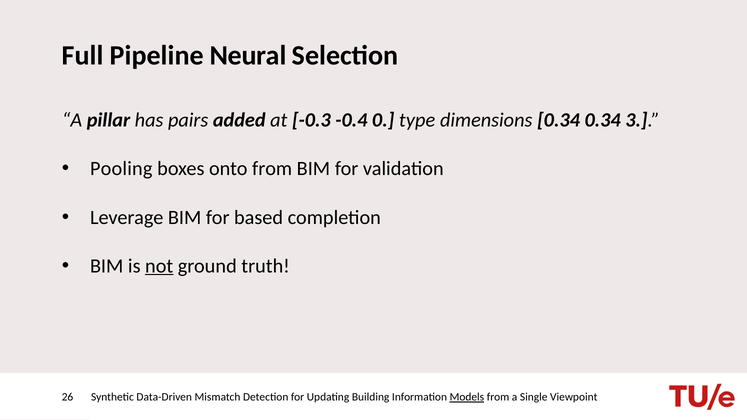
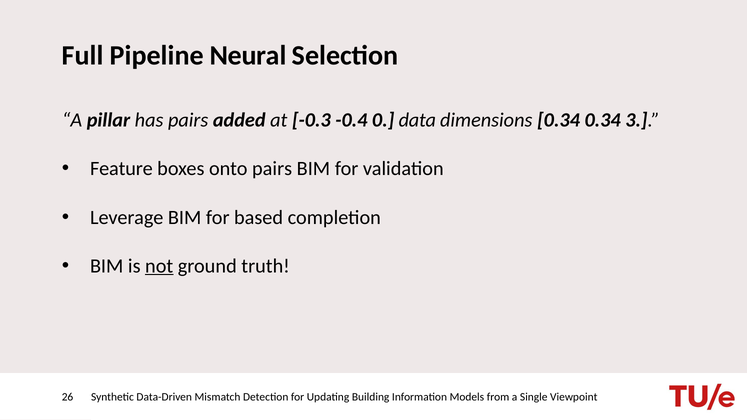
type: type -> data (417, 120)
Pooling: Pooling -> Feature (121, 169)
onto from: from -> pairs (272, 169)
Models underline: present -> none (467, 397)
